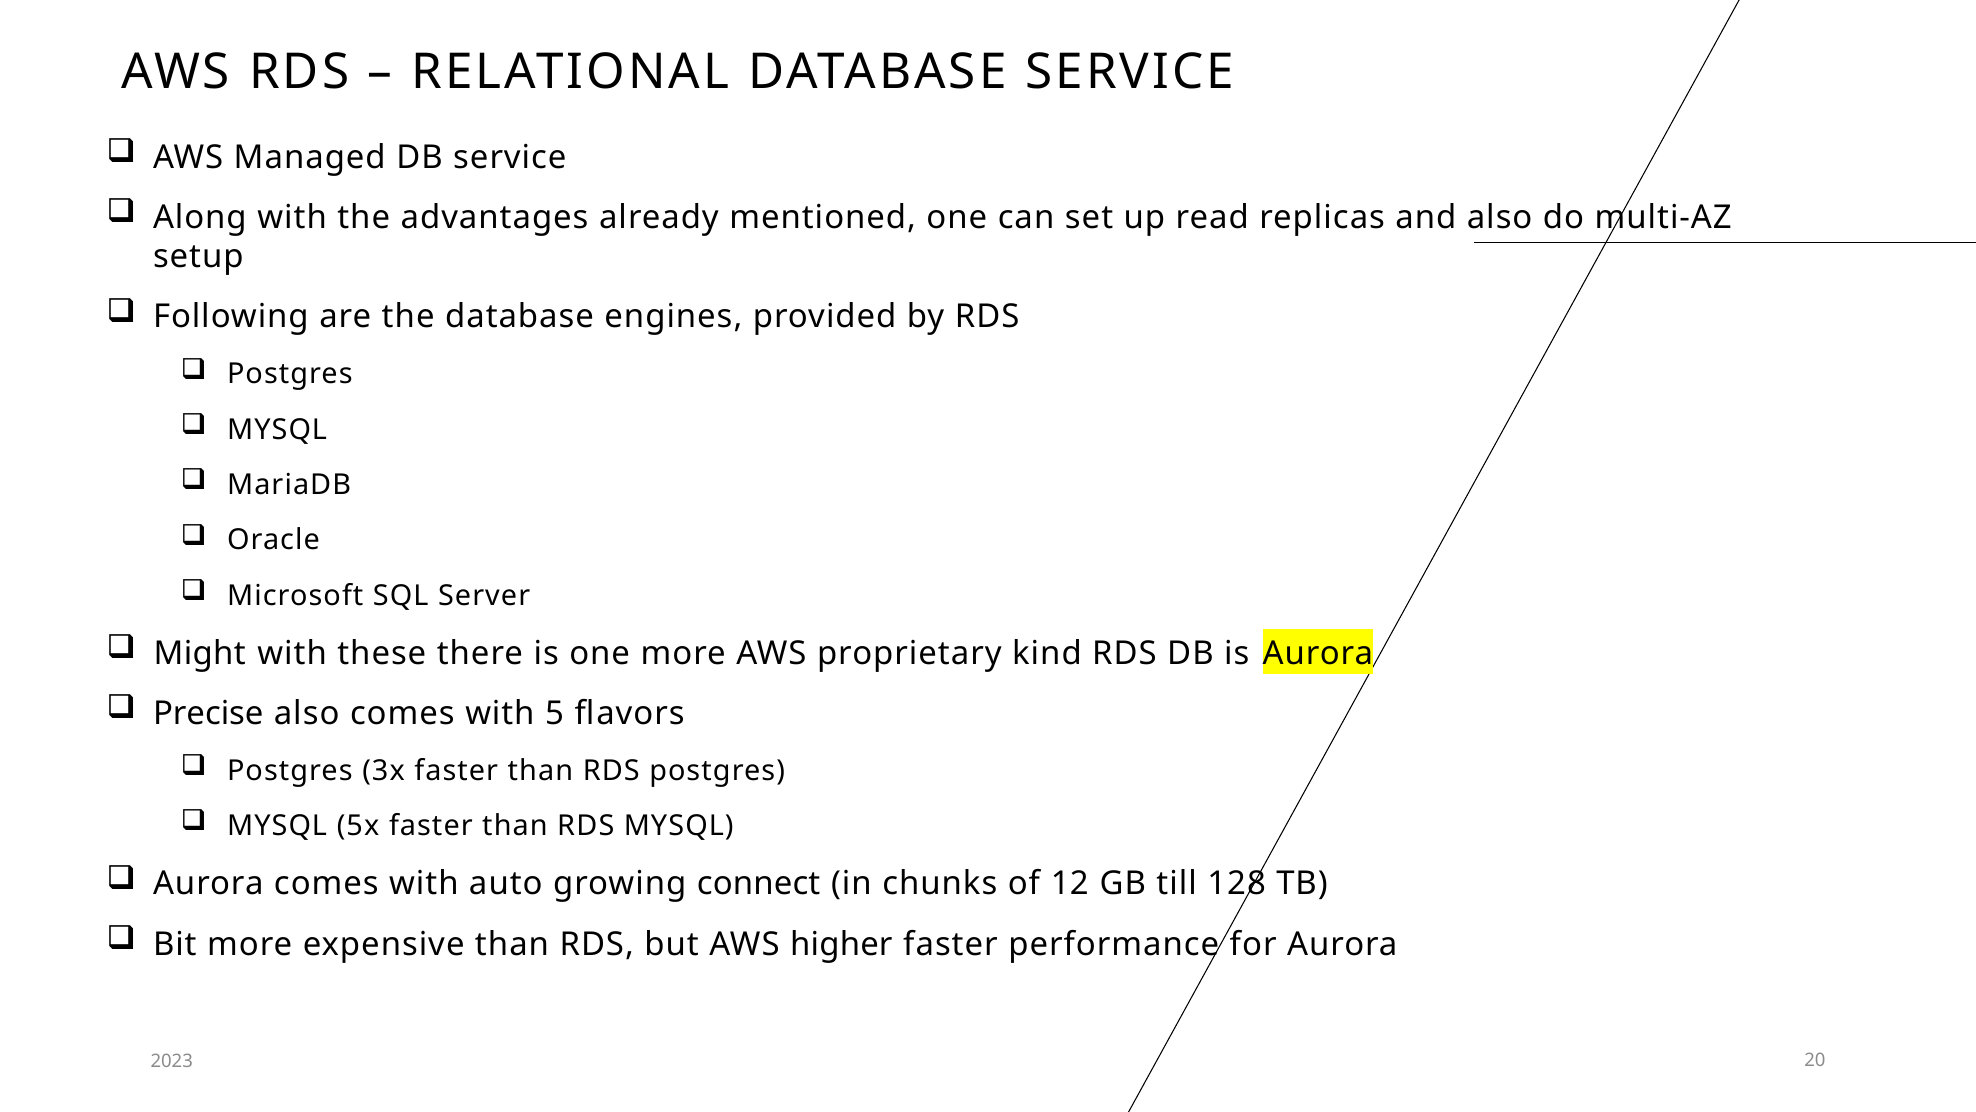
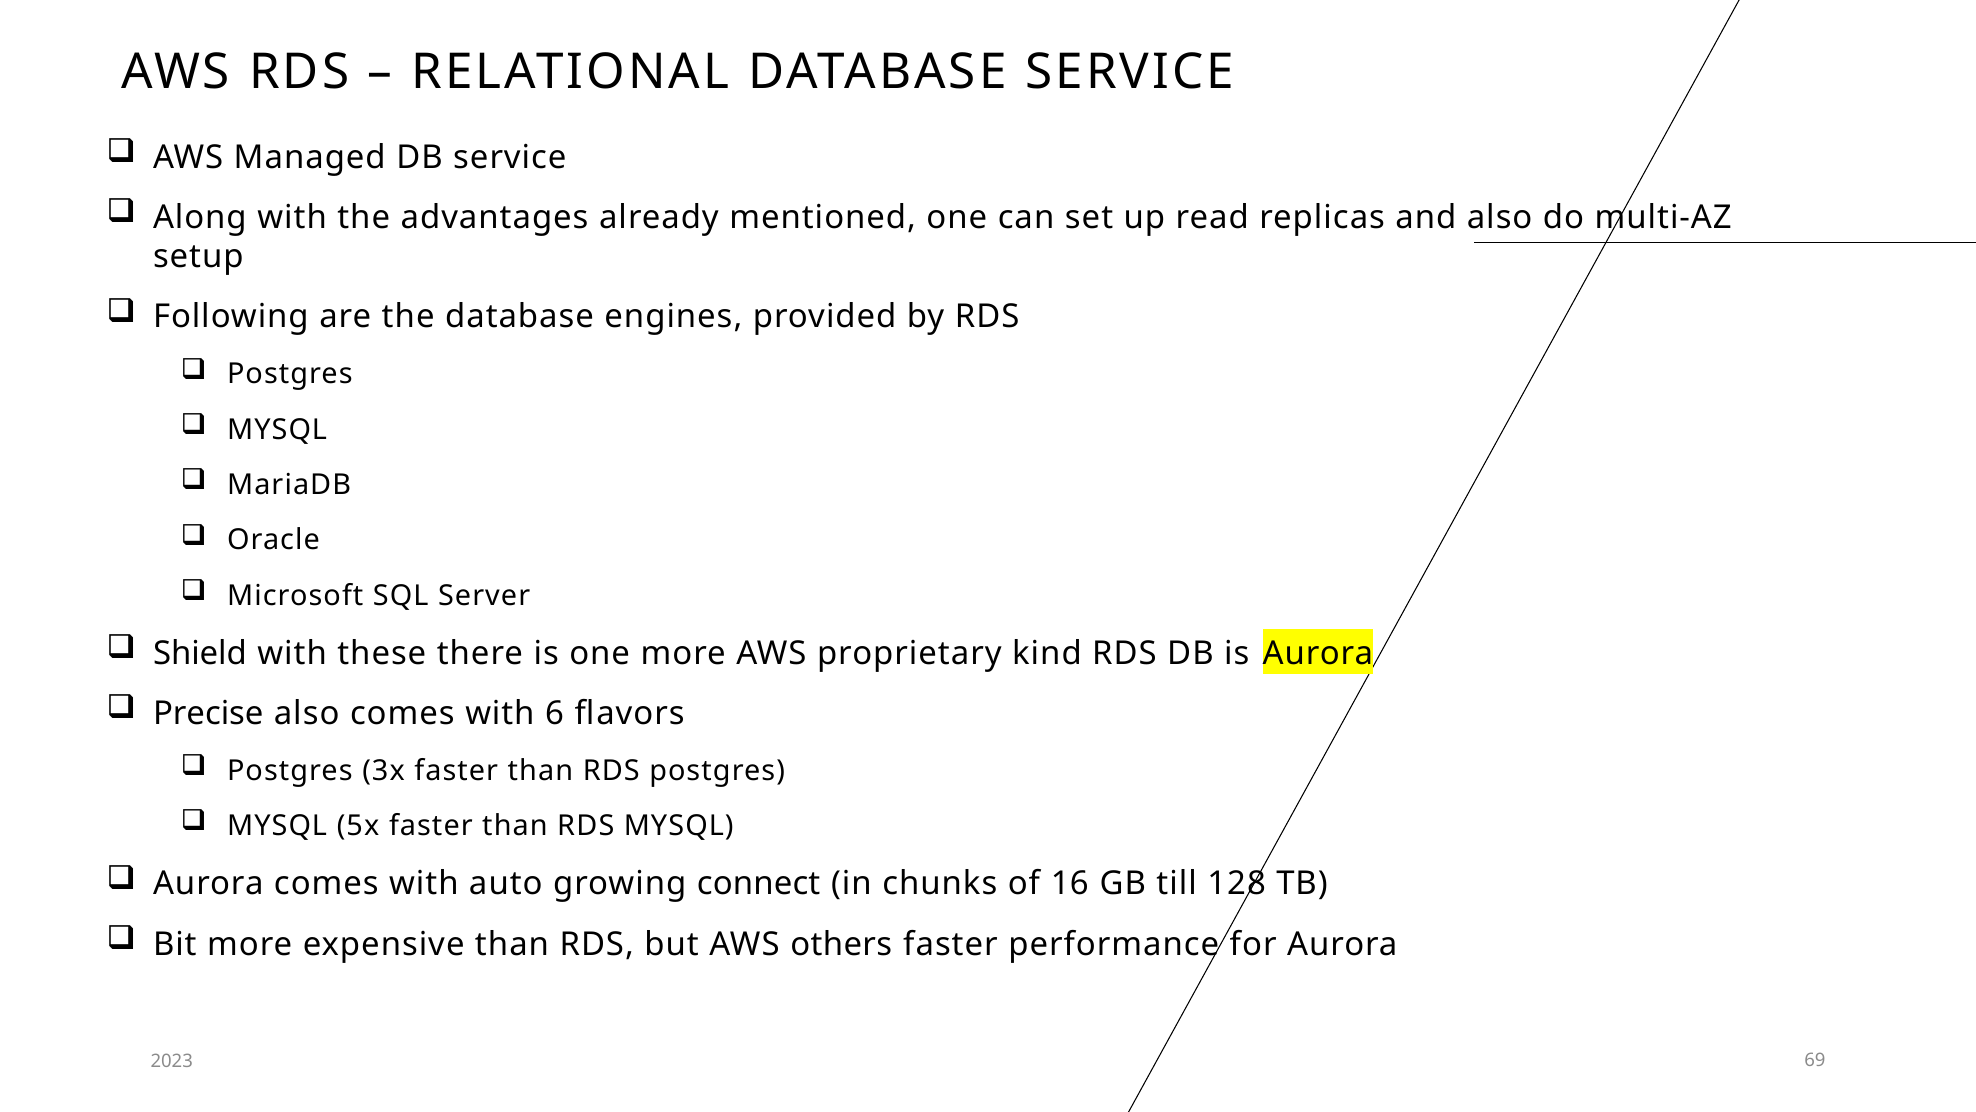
Might: Might -> Shield (200, 653)
5: 5 -> 6 (555, 713)
12: 12 -> 16 (1070, 884)
higher: higher -> others (841, 944)
20: 20 -> 69 (1815, 1060)
